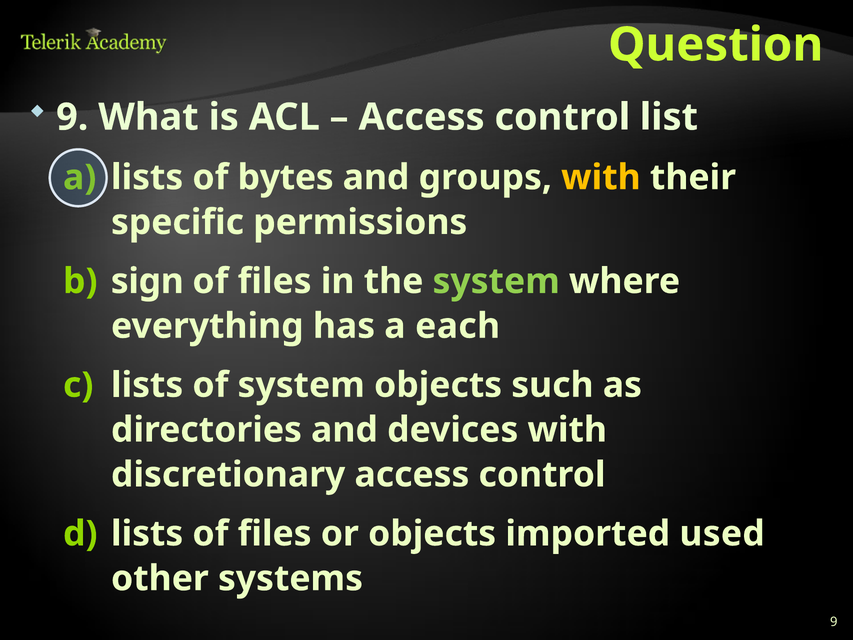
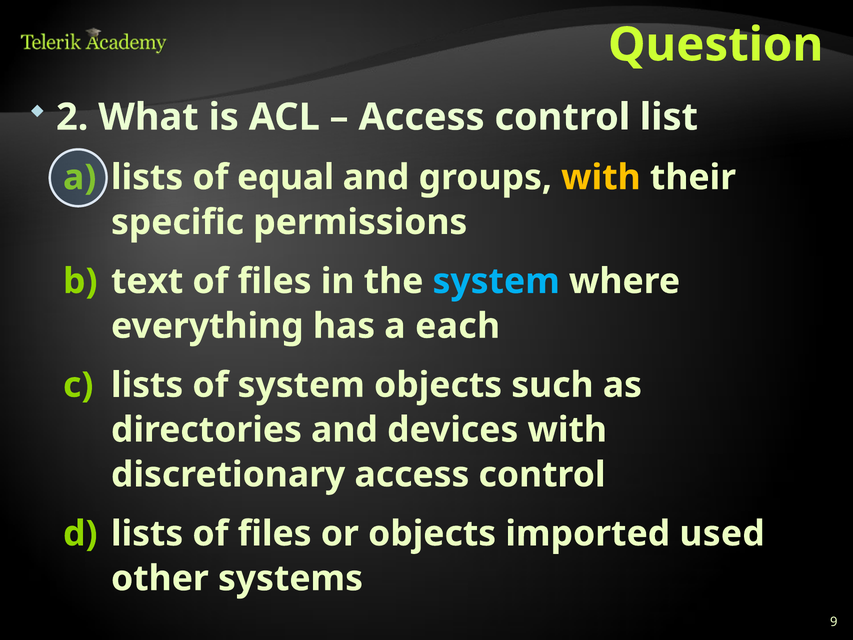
9: 9 -> 2 (72, 117)
bytes: bytes -> equal (286, 177)
sign: sign -> text (147, 281)
system colour: light green -> light blue (496, 281)
